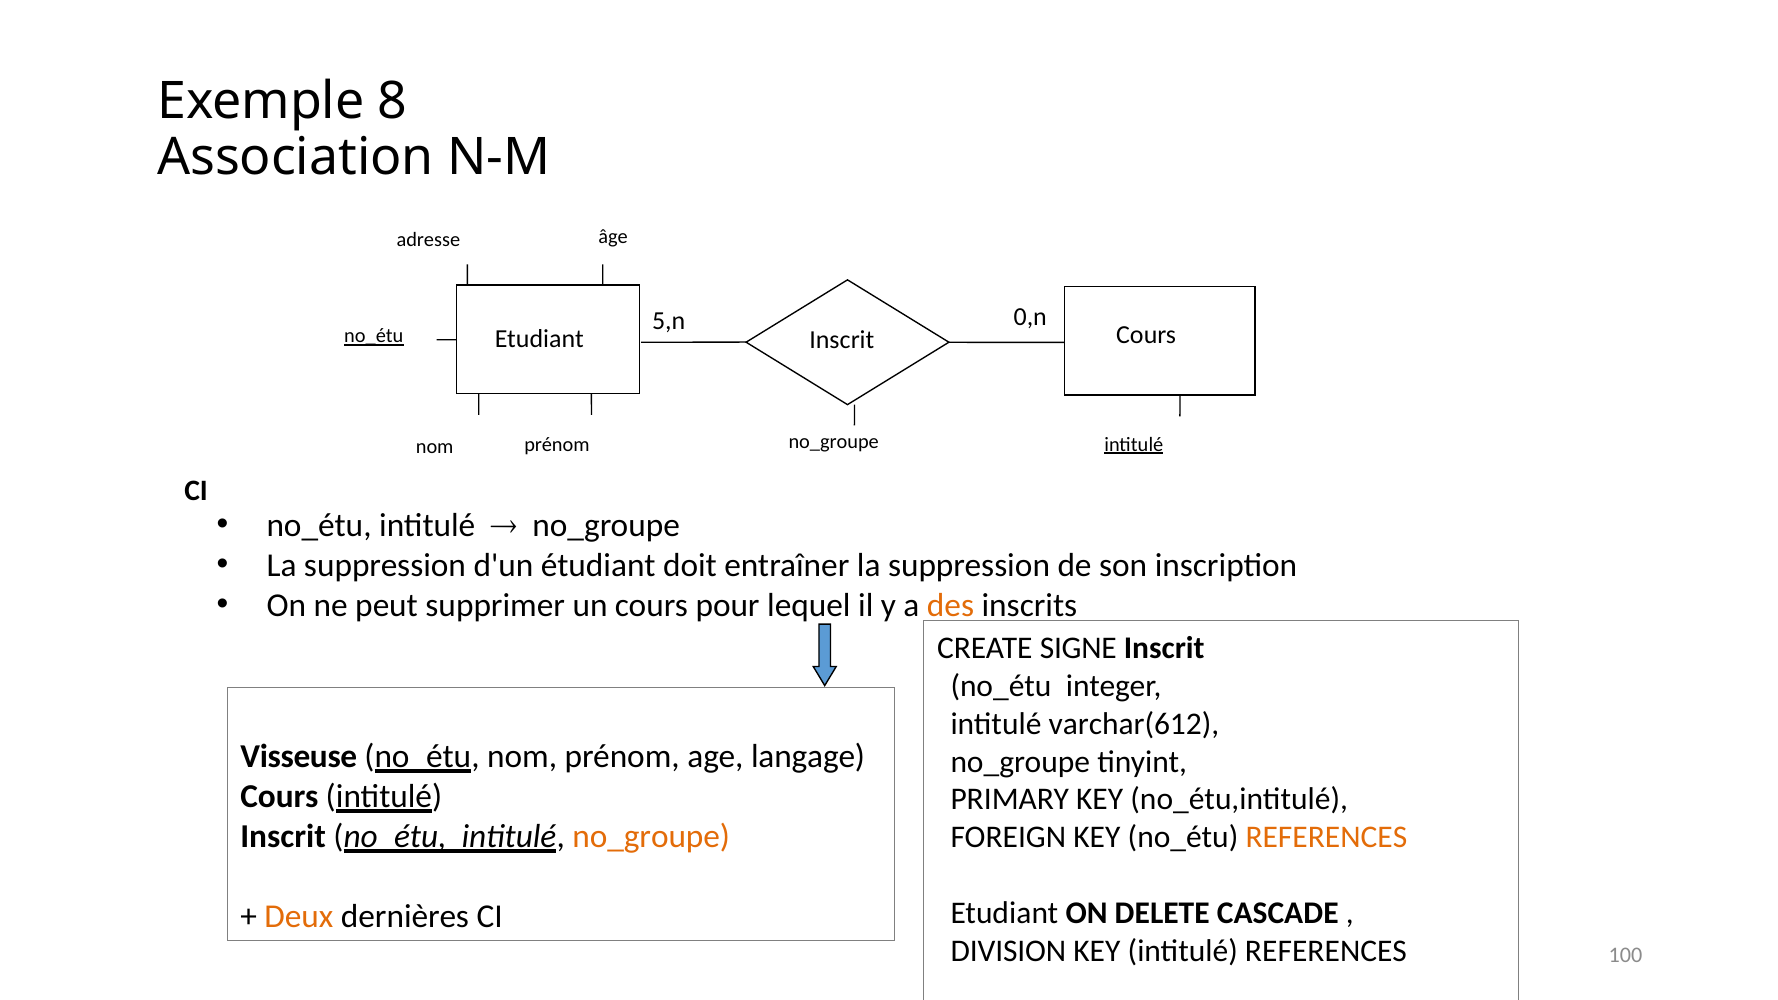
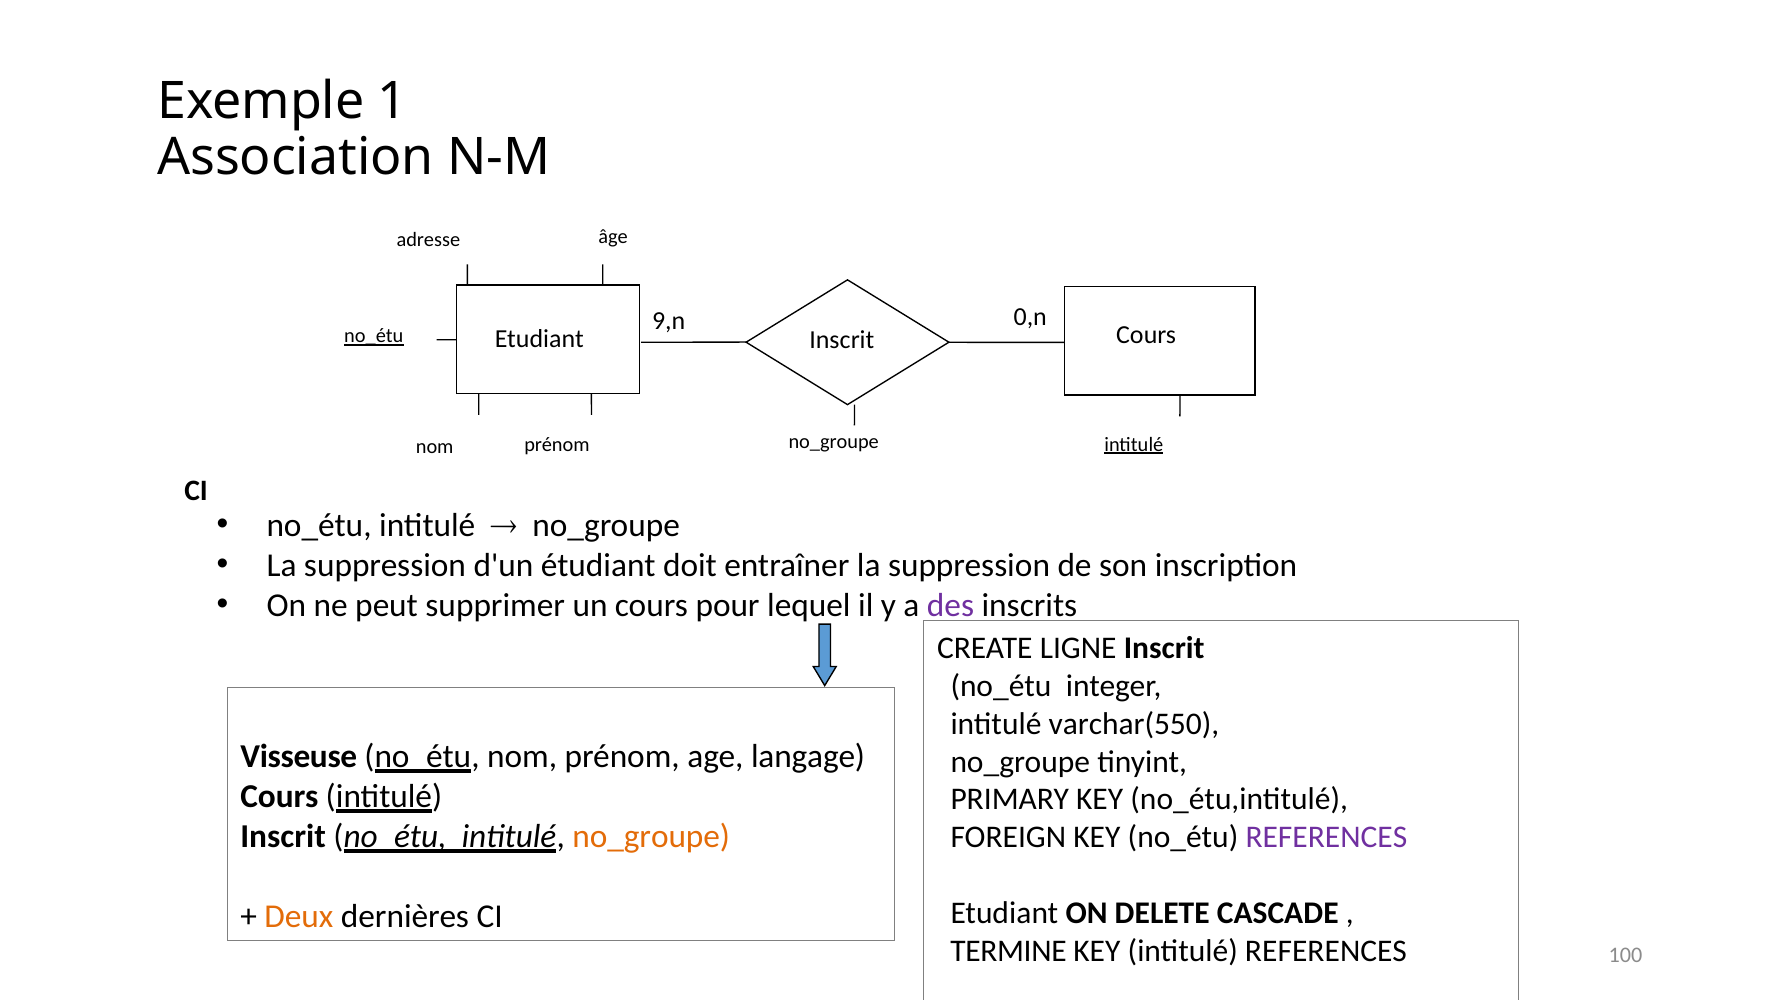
8: 8 -> 1 (393, 101)
5,n: 5,n -> 9,n (669, 321)
des colour: orange -> purple (951, 605)
SIGNE: SIGNE -> LIGNE (1078, 648)
varchar(612: varchar(612 -> varchar(550 (1134, 724)
REFERENCES colour: orange -> purple (1326, 837)
DIVISION: DIVISION -> TERMINE (1008, 951)
